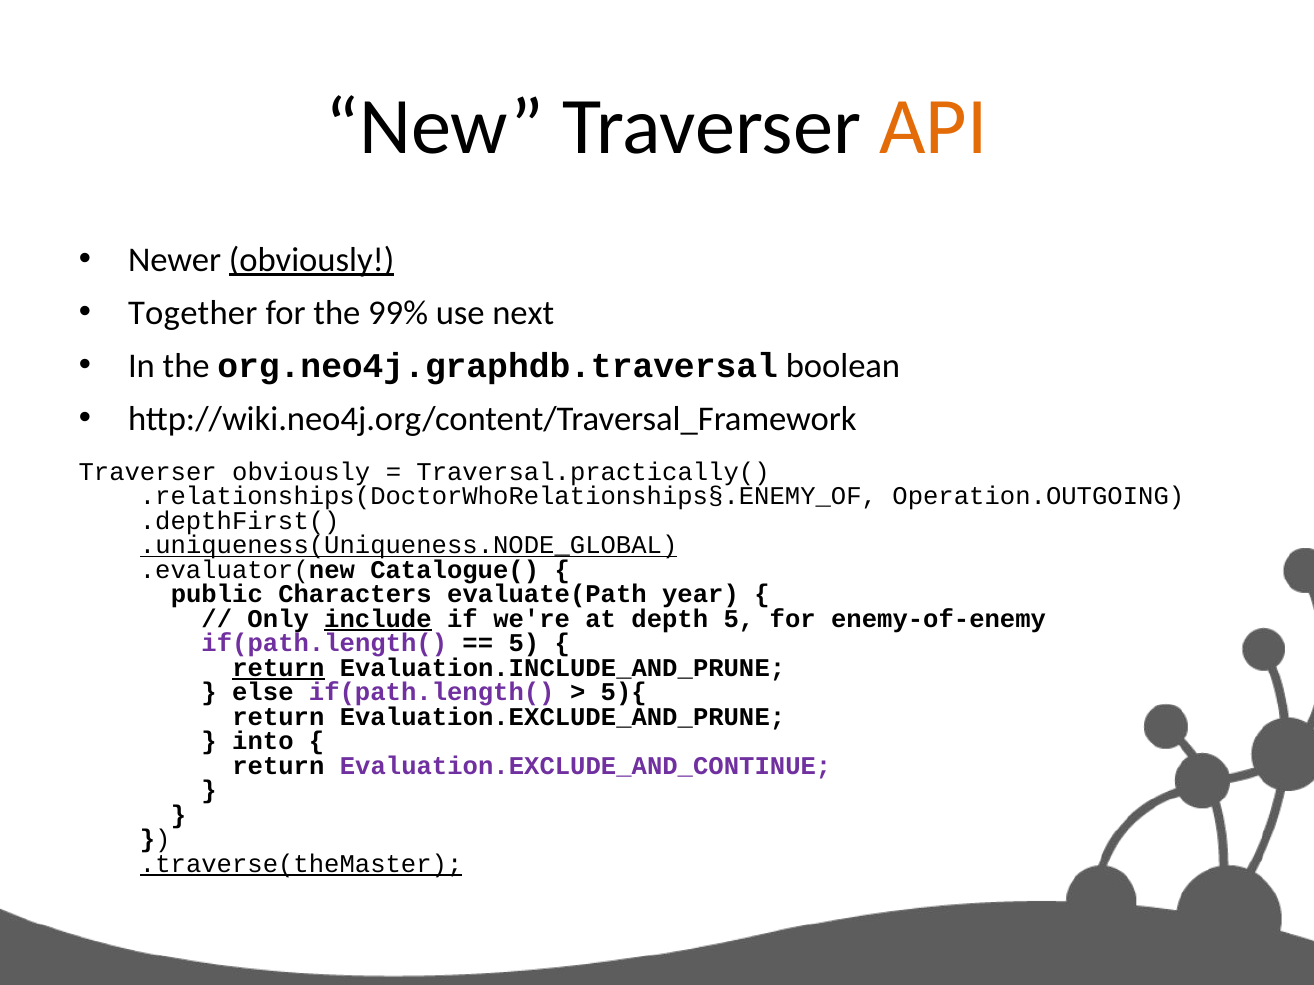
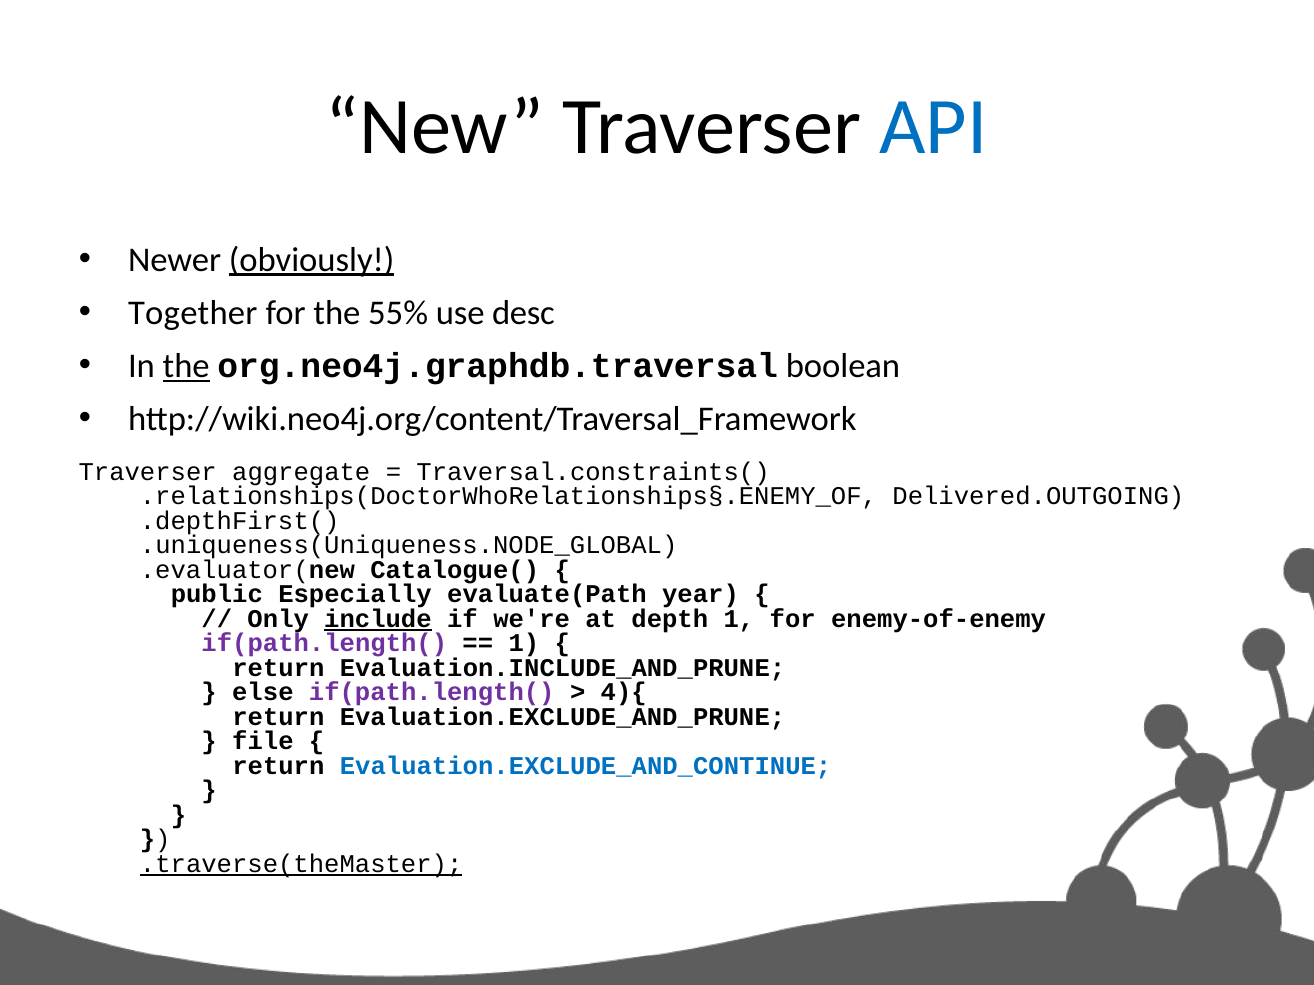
API colour: orange -> blue (933, 127)
99%: 99% -> 55% (398, 313)
next: next -> desc (523, 313)
the underline: none -> present (186, 366)
Traverser obviously: obviously -> aggregate (301, 472)
Traversal.practically(: Traversal.practically( -> Traversal.constraints( (593, 472)
Operation.OUTGOING: Operation.OUTGOING -> Delivered.OUTGOING (1038, 497)
.uniqueness(Uniqueness.NODE_GLOBAL underline: present -> none (409, 546)
Characters: Characters -> Especially (355, 595)
depth 5: 5 -> 1 (739, 619)
5: 5 -> 1 (524, 644)
return underline: present -> none (278, 668)
5){: 5){ -> 4){ (624, 693)
into: into -> file (263, 742)
Evaluation.EXCLUDE_AND_CONTINUE colour: purple -> blue (586, 766)
